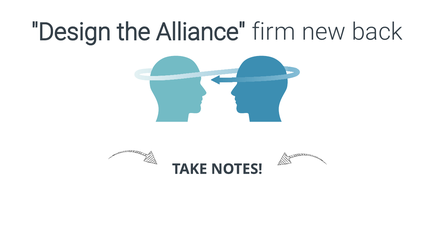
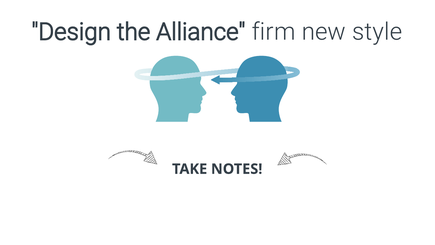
back: back -> style (377, 32)
